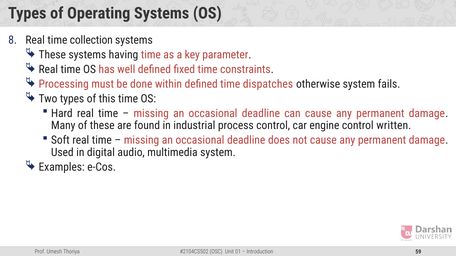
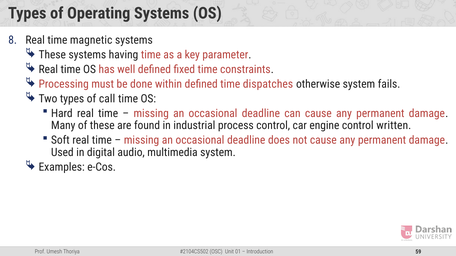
collection: collection -> magnetic (91, 40)
this: this -> call (107, 99)
